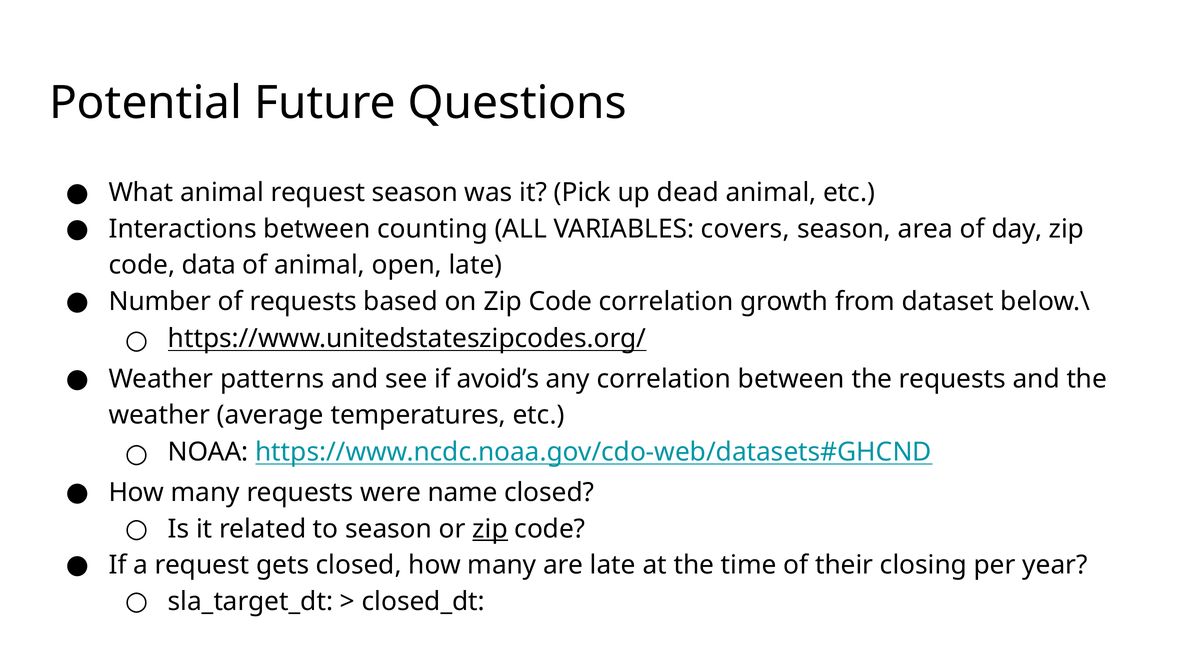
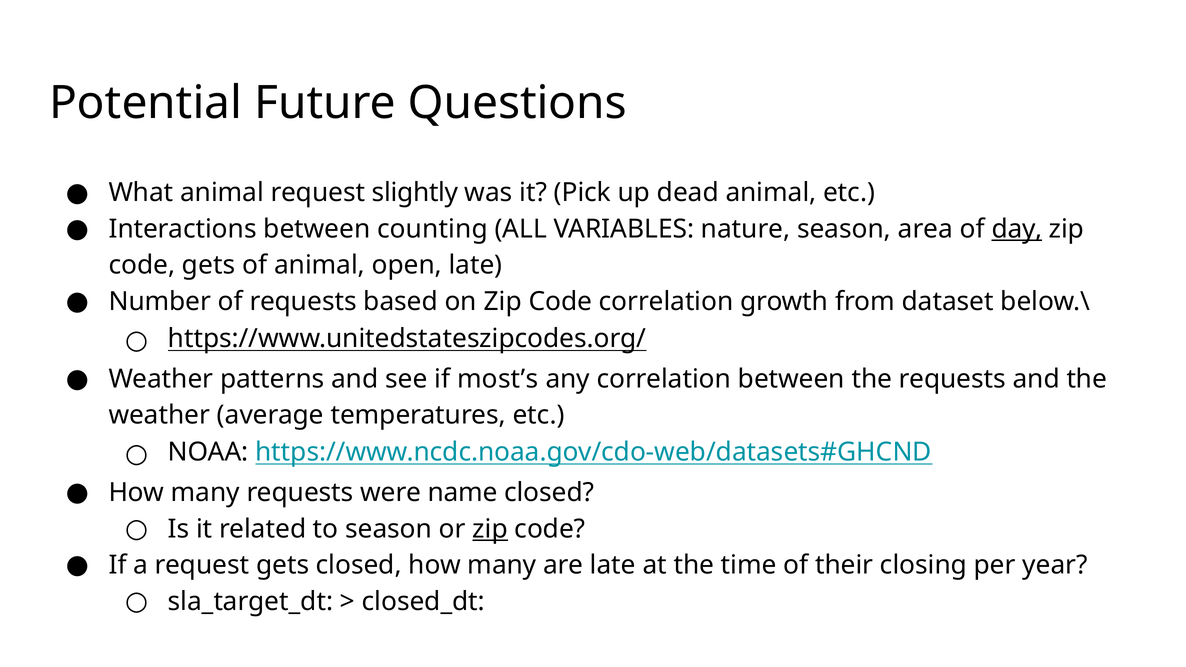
request season: season -> slightly (415, 193)
covers: covers -> nature (746, 229)
day underline: none -> present (1017, 229)
code data: data -> gets (209, 265)
avoid’s: avoid’s -> most’s (498, 379)
